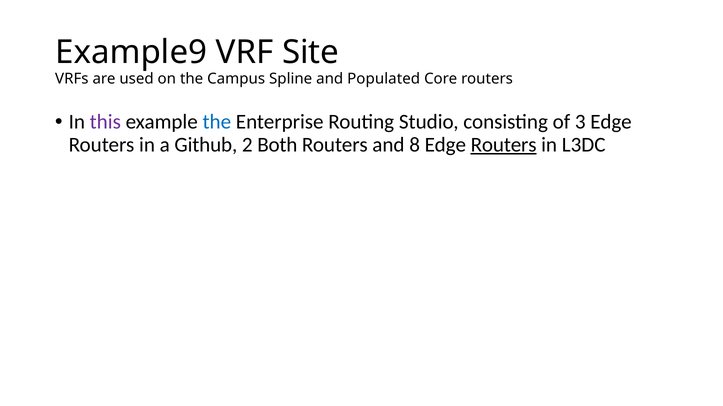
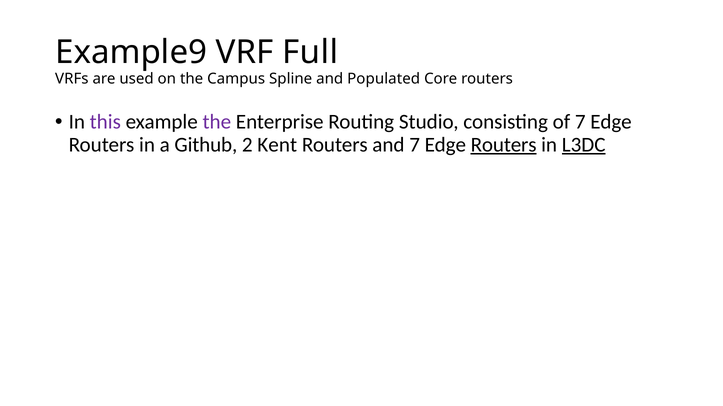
Site: Site -> Full (310, 53)
the colour: blue -> purple (217, 122)
of 3: 3 -> 7 (580, 122)
Both: Both -> Kent (277, 145)
and 8: 8 -> 7 (415, 145)
L3DC underline: none -> present (584, 145)
